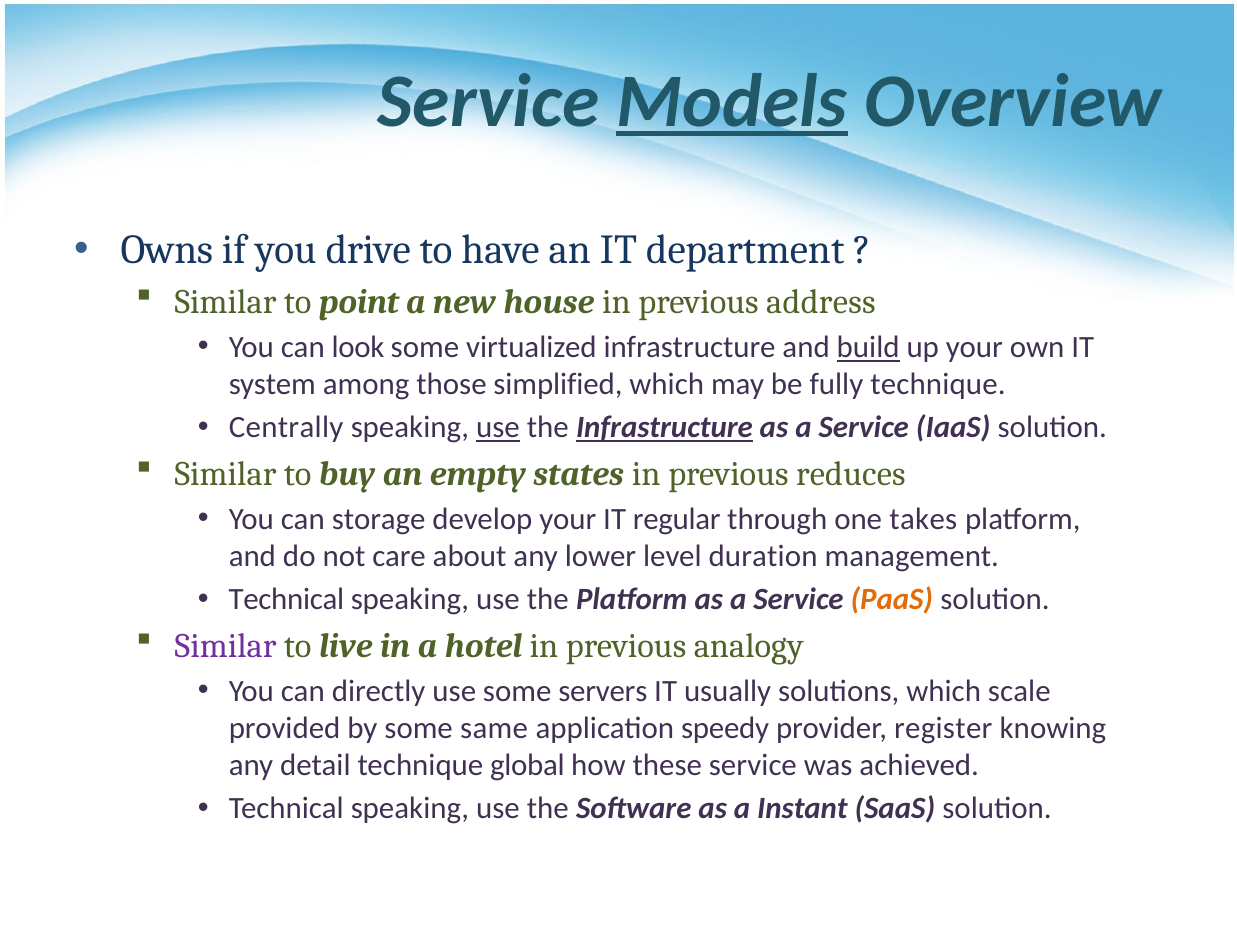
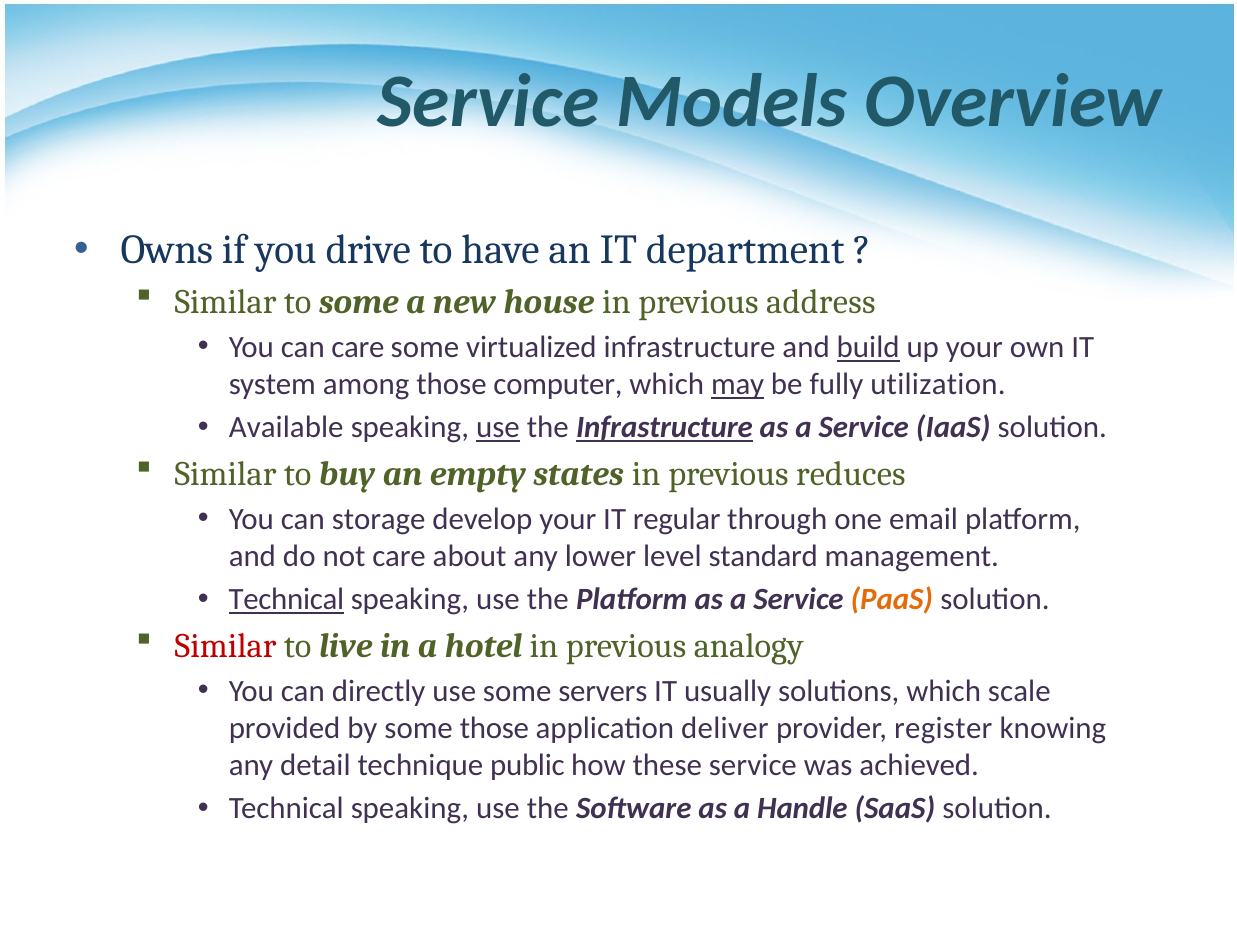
Models underline: present -> none (732, 101)
to point: point -> some (359, 302)
can look: look -> care (358, 347)
simplified: simplified -> computer (558, 384)
may underline: none -> present (738, 384)
fully technique: technique -> utilization (938, 384)
Centrally: Centrally -> Available (286, 428)
takes: takes -> email (924, 519)
duration: duration -> standard (763, 556)
Technical underline: none -> present (286, 599)
Similar colour: purple -> red (226, 646)
some same: same -> those (494, 728)
speedy: speedy -> deliver (725, 728)
global: global -> public (527, 765)
Instant: Instant -> Handle (802, 808)
